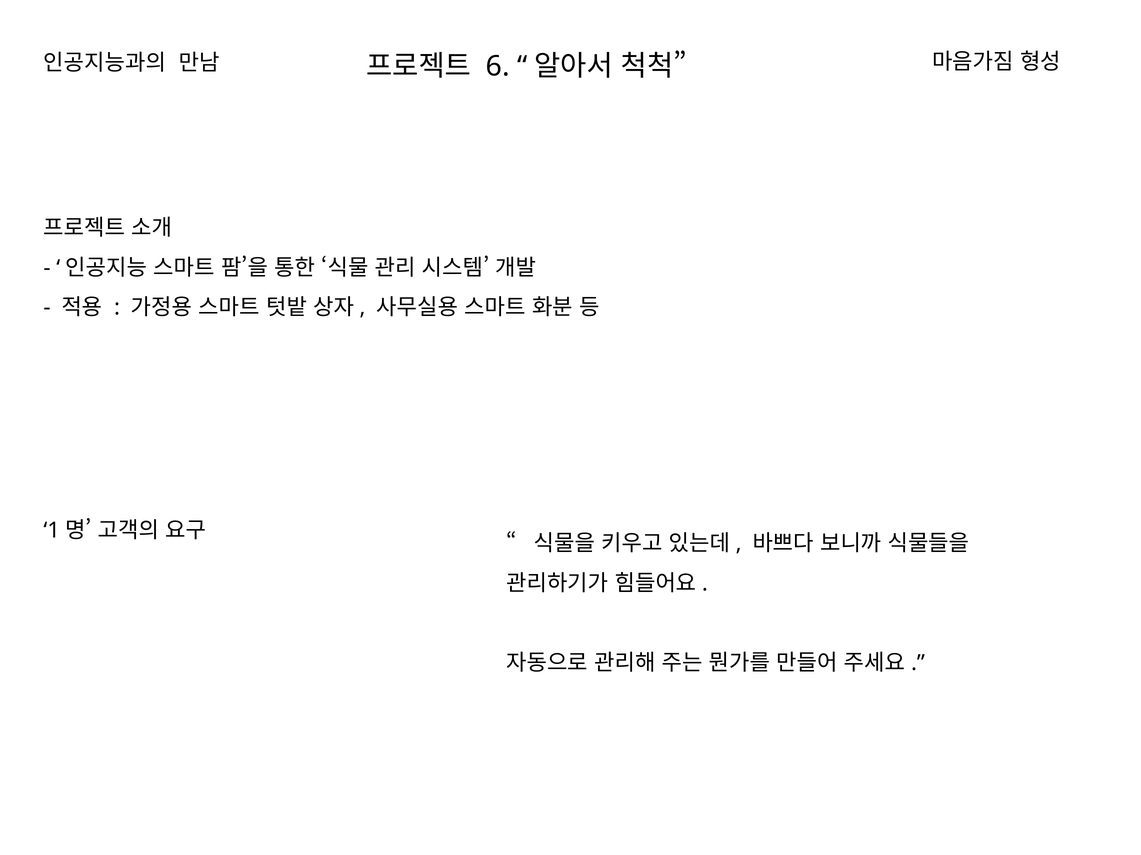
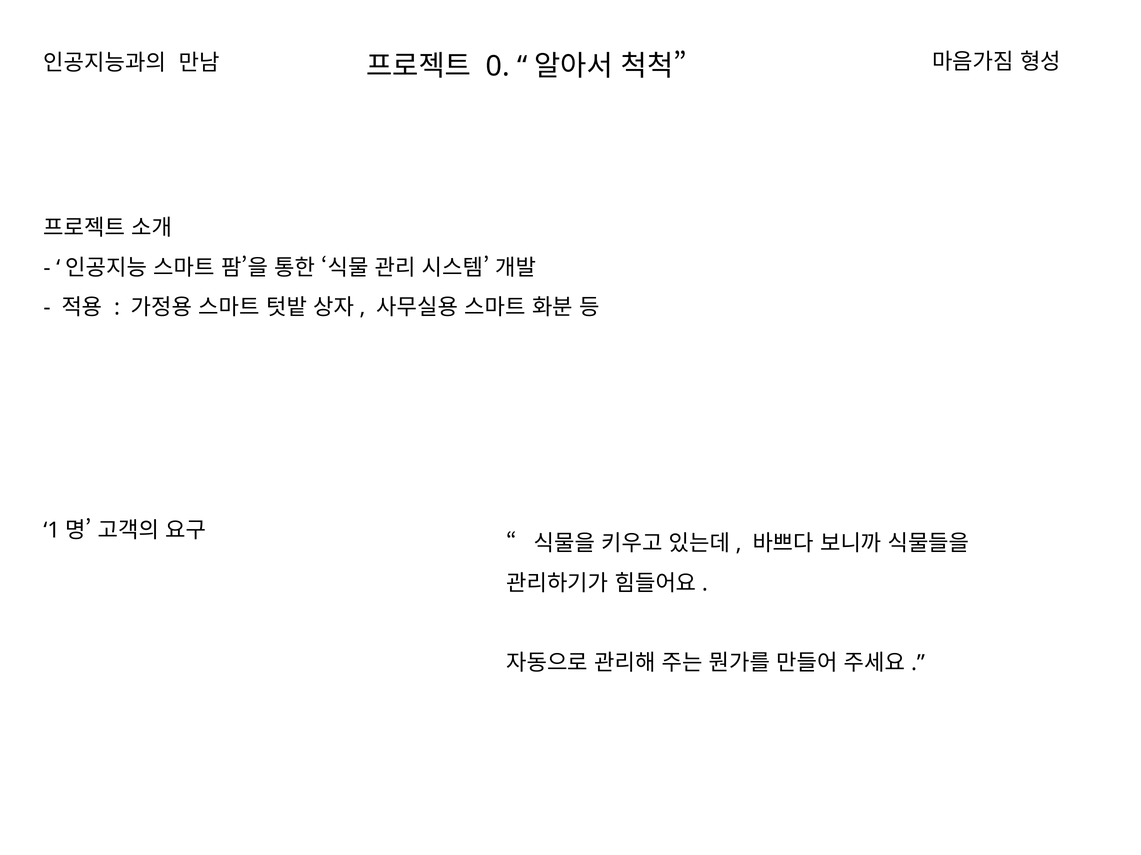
6: 6 -> 0 (498, 66)
